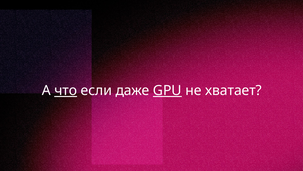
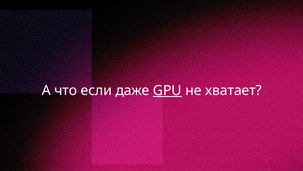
что underline: present -> none (66, 90)
